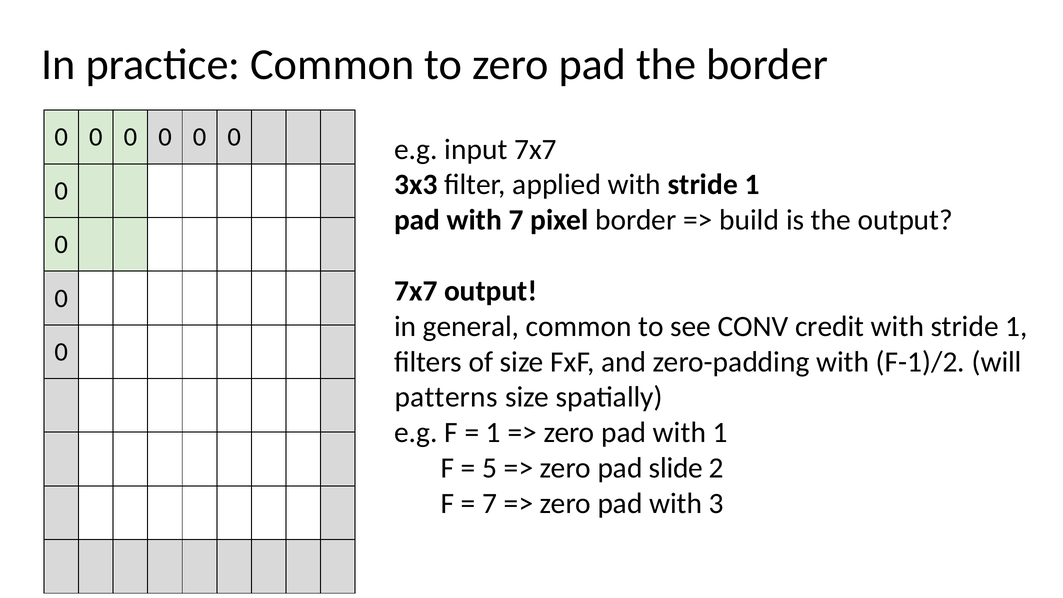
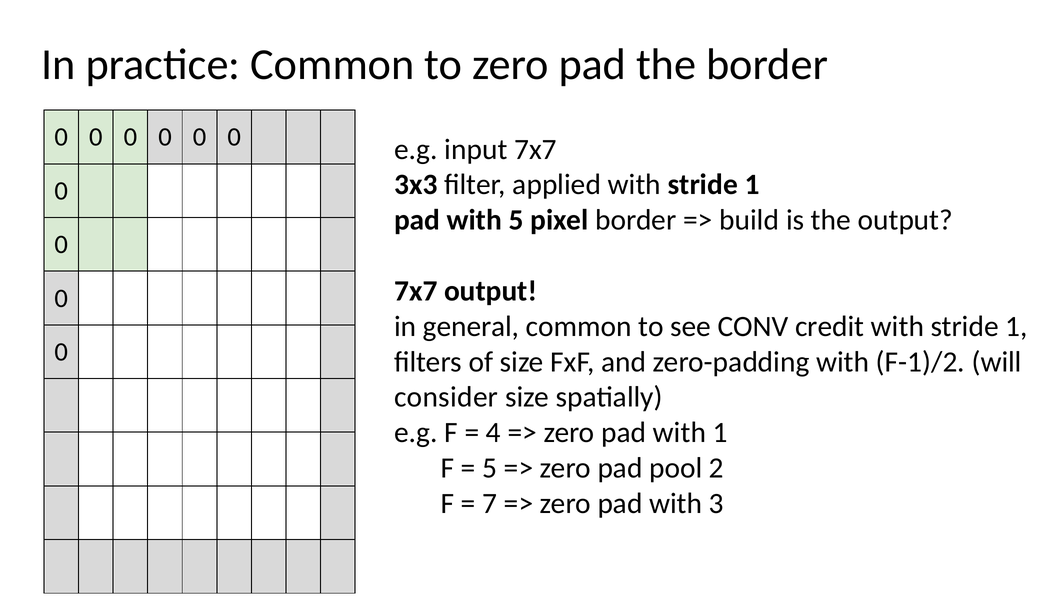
with 7: 7 -> 5 (516, 220)
patterns: patterns -> consider (446, 397)
1: 1 -> 4 (493, 433)
slide: slide -> pool (676, 468)
